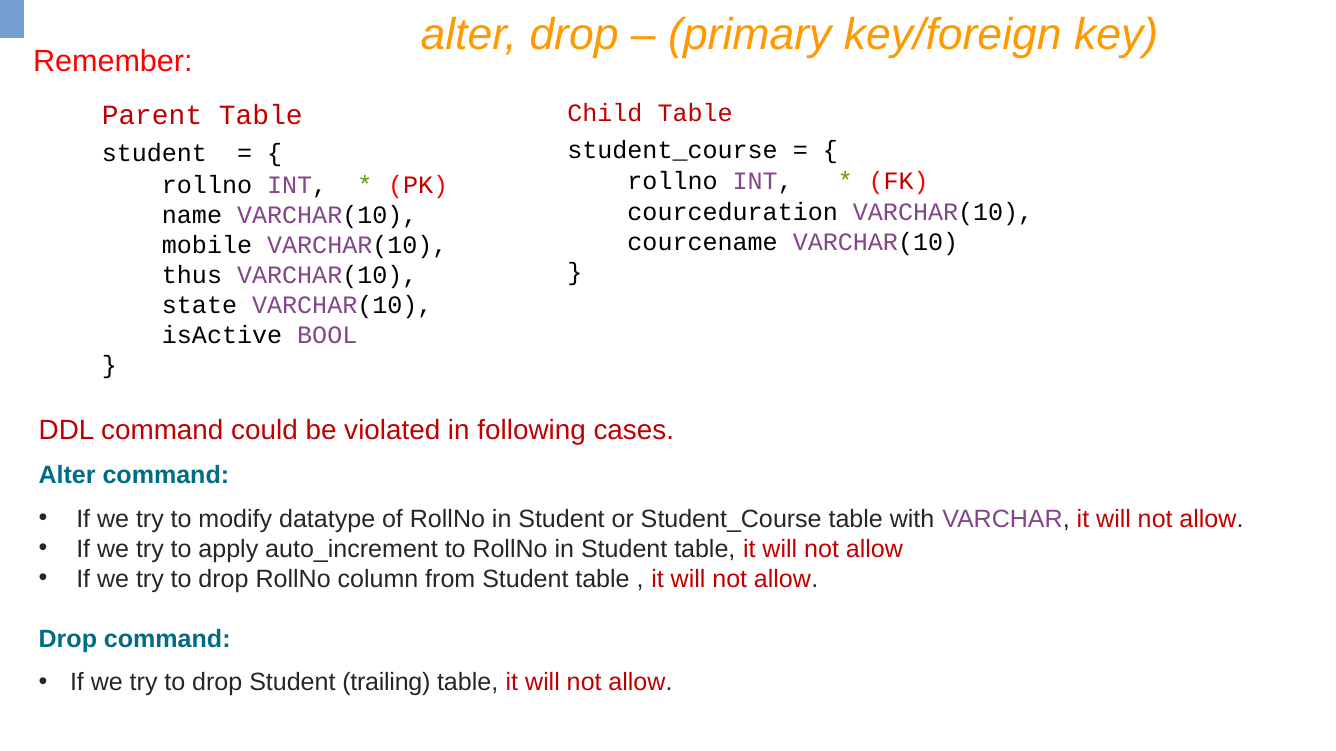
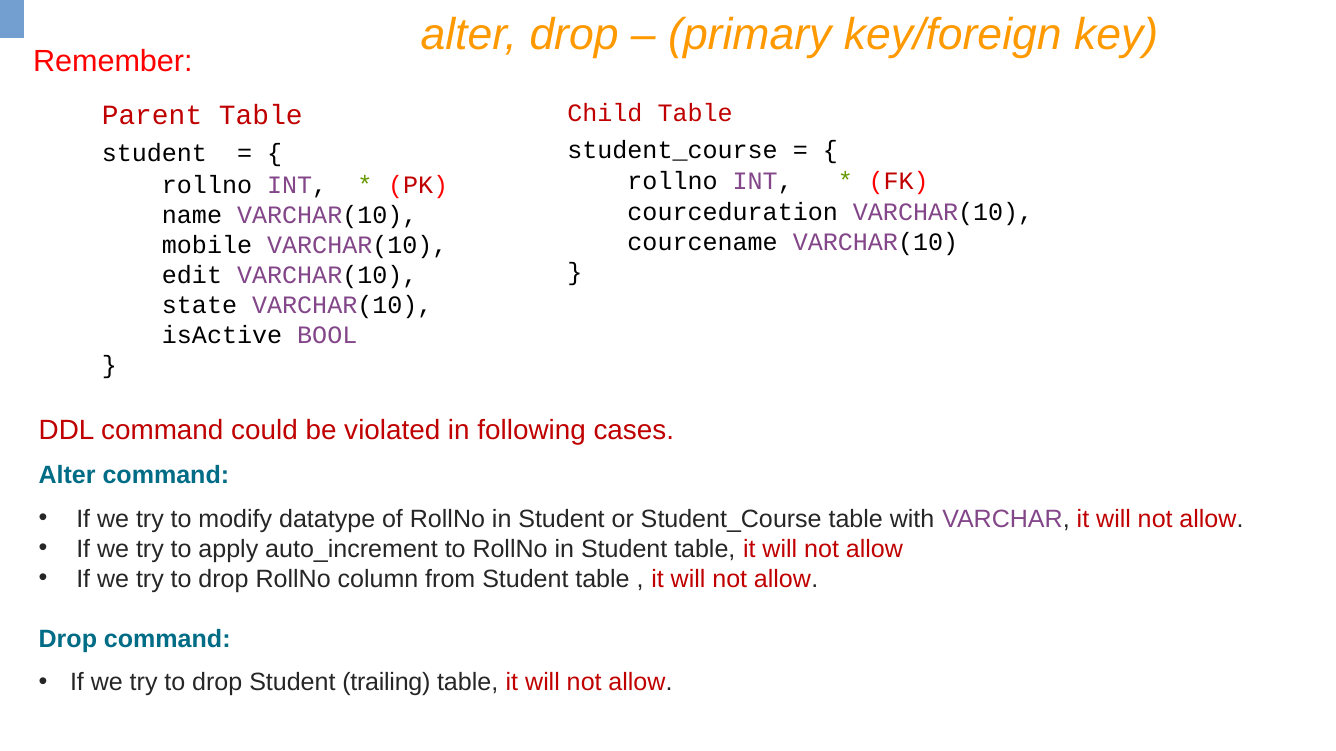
thus: thus -> edit (192, 275)
